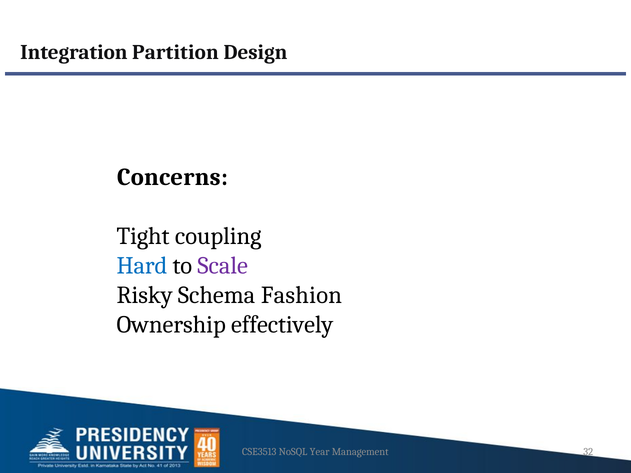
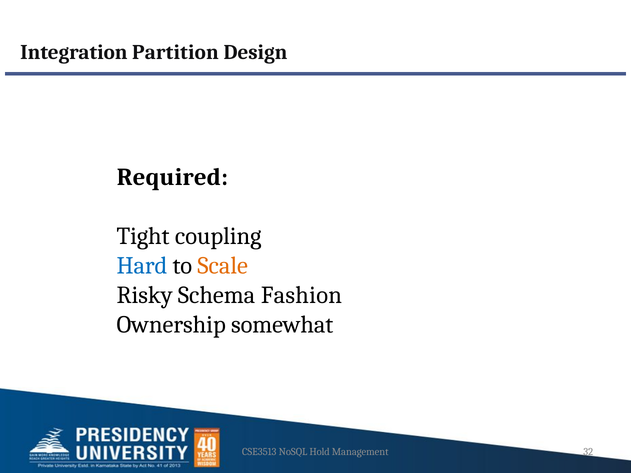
Concerns: Concerns -> Required (172, 177)
Scale colour: purple -> orange (223, 266)
effectively: effectively -> somewhat (282, 325)
Year: Year -> Hold (320, 452)
